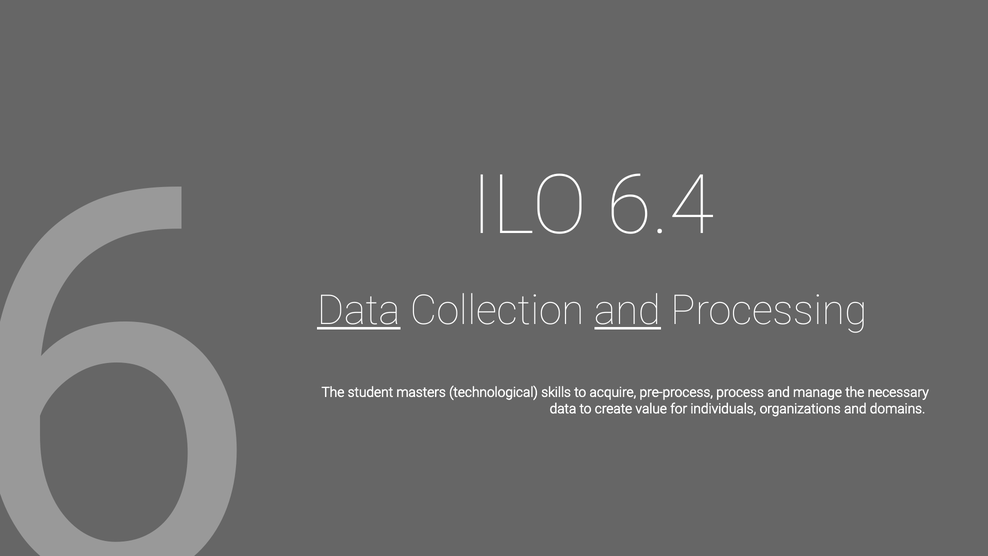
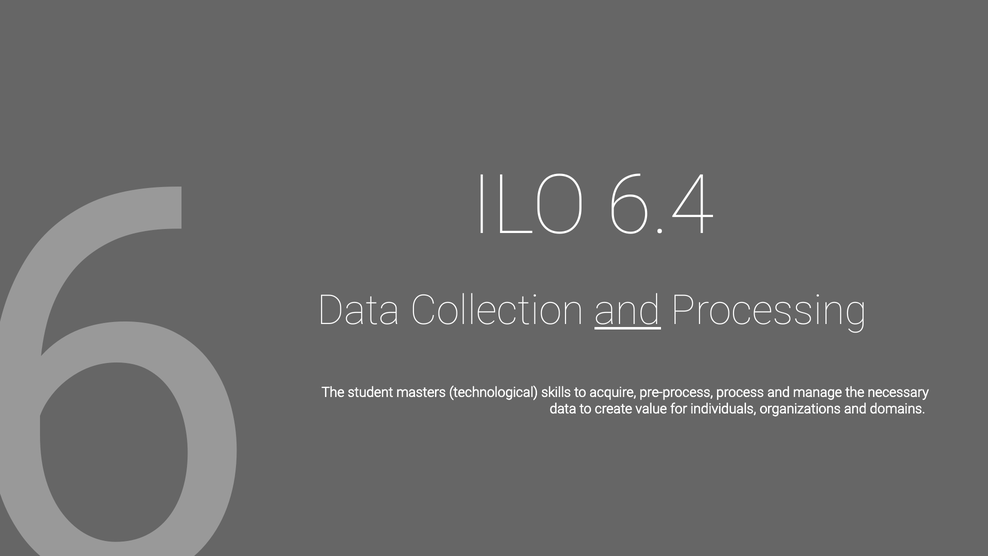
Data underline: present -> none (359, 310)
